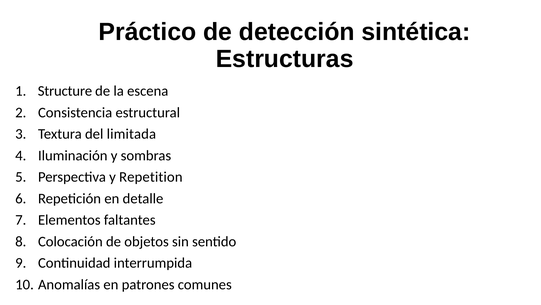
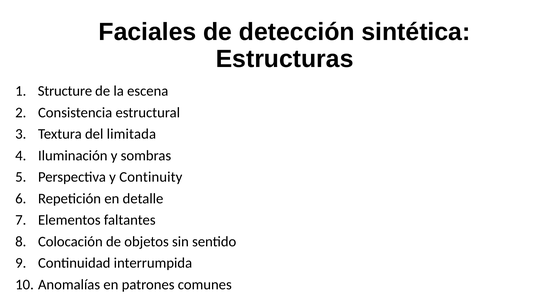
Práctico: Práctico -> Faciales (147, 32)
Repetition: Repetition -> Continuity (151, 177)
